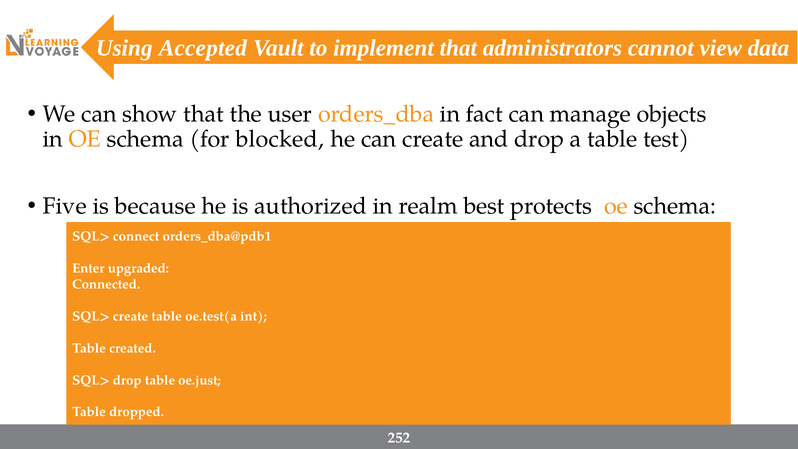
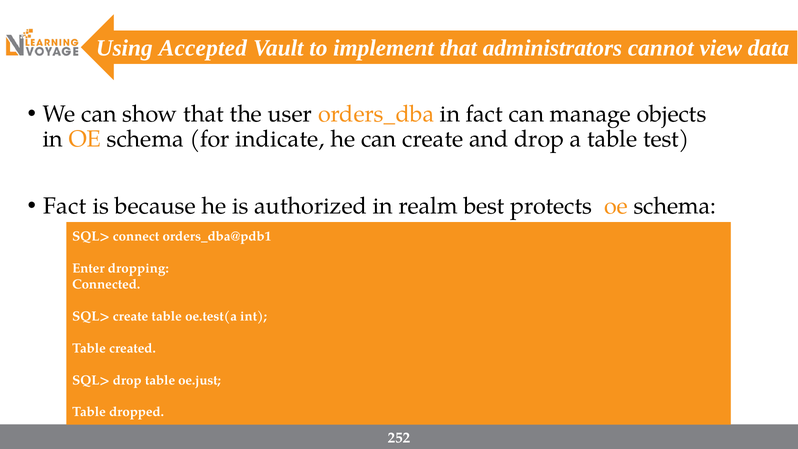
blocked: blocked -> indicate (280, 139)
Five: Five -> Fact (65, 206)
upgraded: upgraded -> dropping (138, 268)
